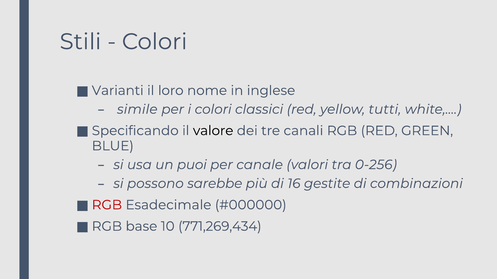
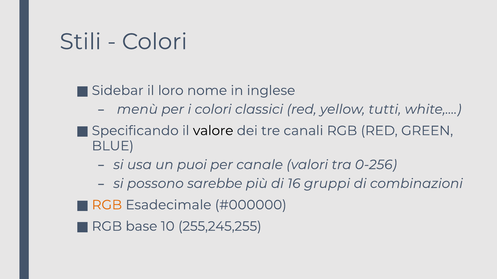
Varianti: Varianti -> Sidebar (118, 91)
simile: simile -> menù (137, 110)
gestite: gestite -> gruppi (327, 184)
RGB colour: red -> orange (107, 205)
771,269,434: 771,269,434 -> 255,245,255 (220, 227)
